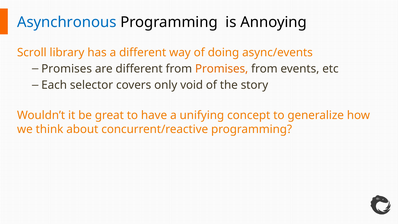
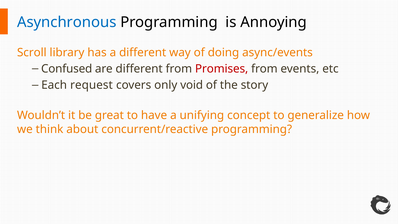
Promises: Promises -> Confused (67, 69)
Promises colour: orange -> red (222, 69)
selector: selector -> request (91, 85)
